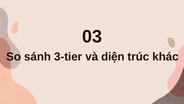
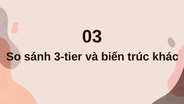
diện: diện -> biến (113, 56)
